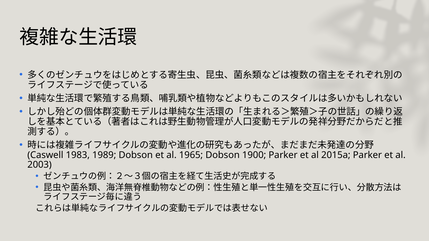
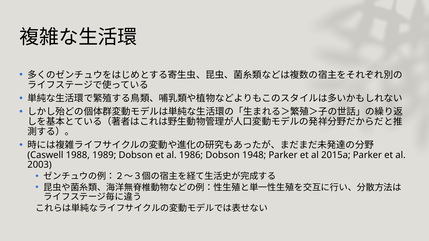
1983: 1983 -> 1988 (78, 155)
1965: 1965 -> 1986 (191, 155)
1900: 1900 -> 1948 (254, 155)
